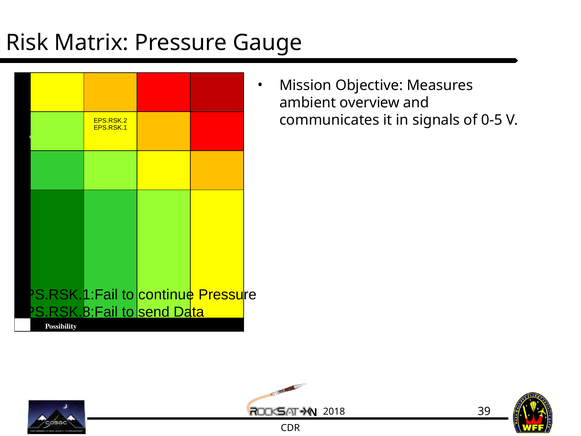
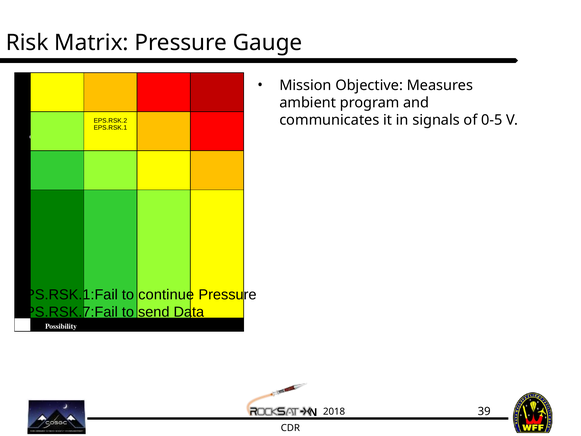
overview: overview -> program (370, 103)
EPS.RSK.8:Fail: EPS.RSK.8:Fail -> EPS.RSK.7:Fail (67, 312)
